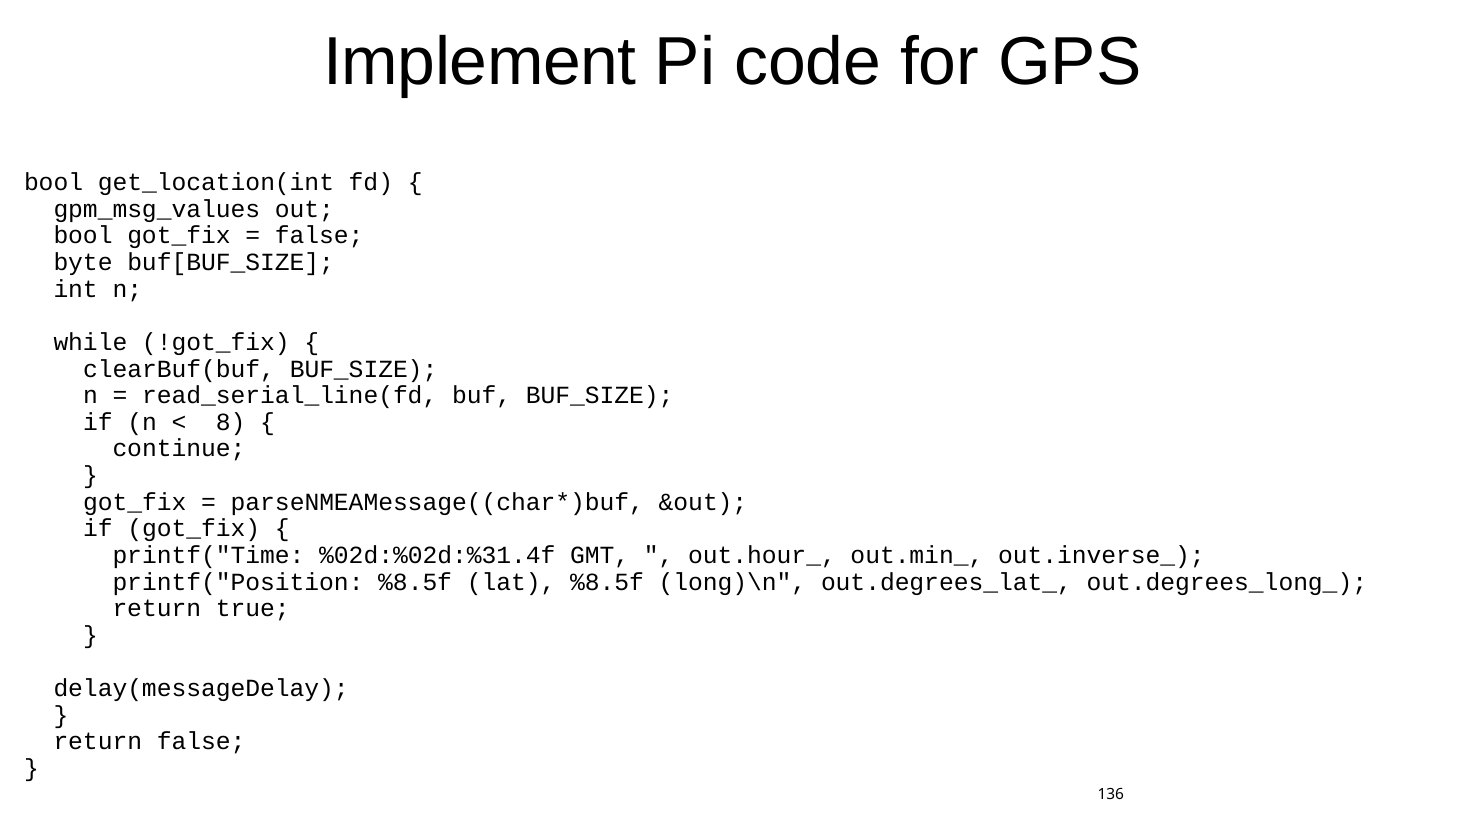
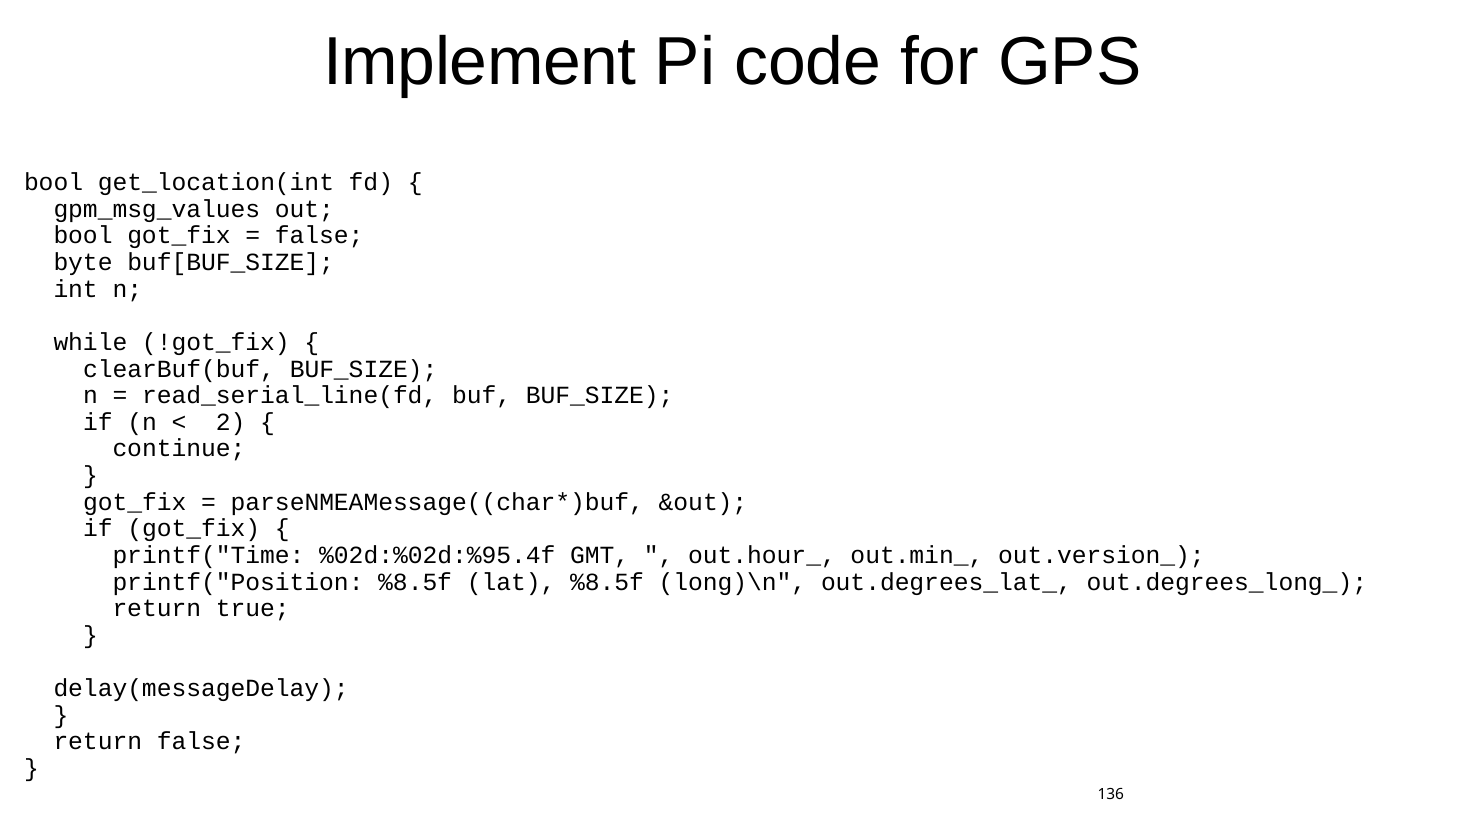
8: 8 -> 2 (231, 422)
%02d:%02d:%31.4f: %02d:%02d:%31.4f -> %02d:%02d:%95.4f (437, 555)
out.inverse_: out.inverse_ -> out.version_ (1101, 555)
